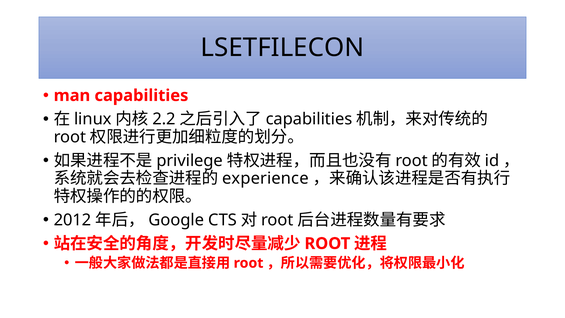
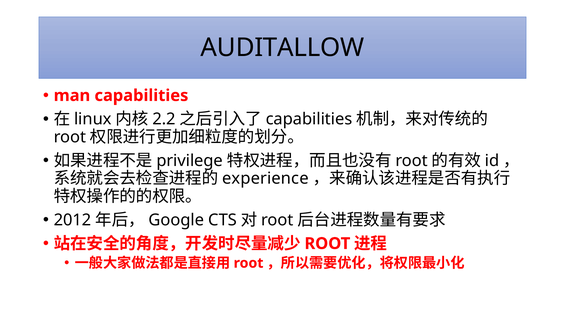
LSETFILECON: LSETFILECON -> AUDITALLOW (282, 47)
